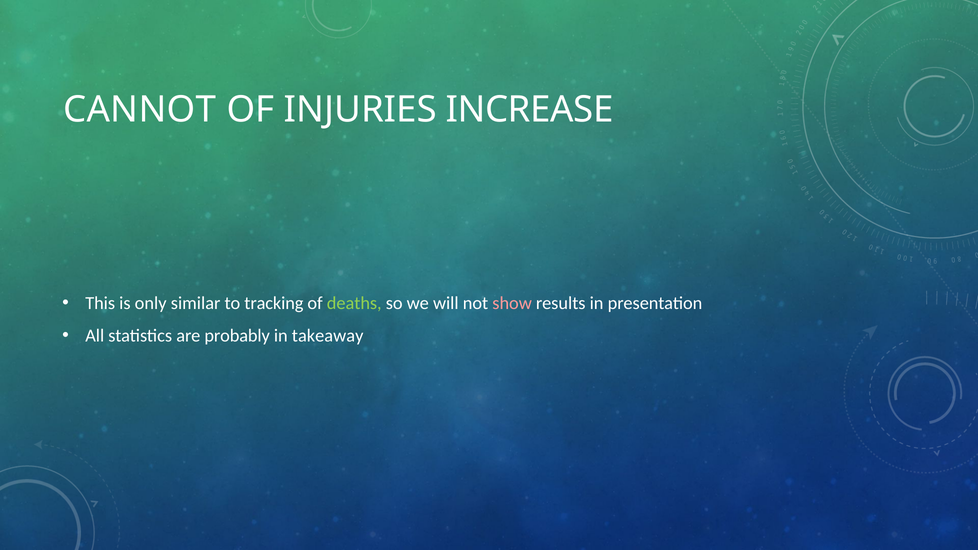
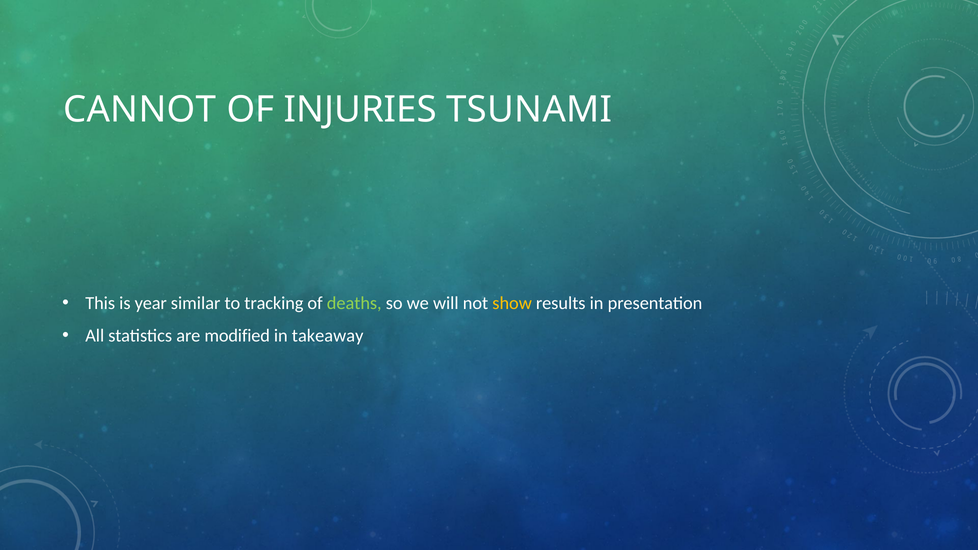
INCREASE: INCREASE -> TSUNAMI (529, 110)
only: only -> year (151, 303)
show colour: pink -> yellow (512, 303)
probably: probably -> modified (237, 336)
